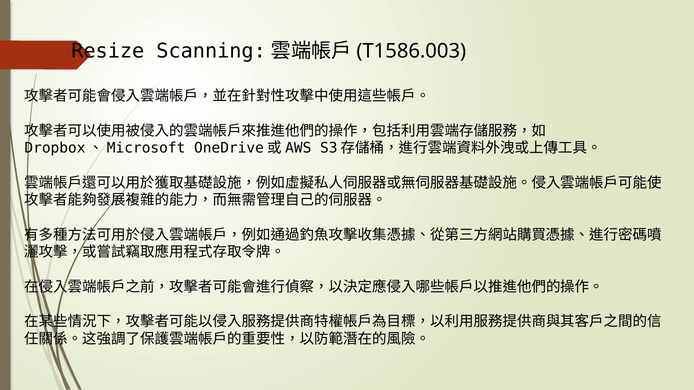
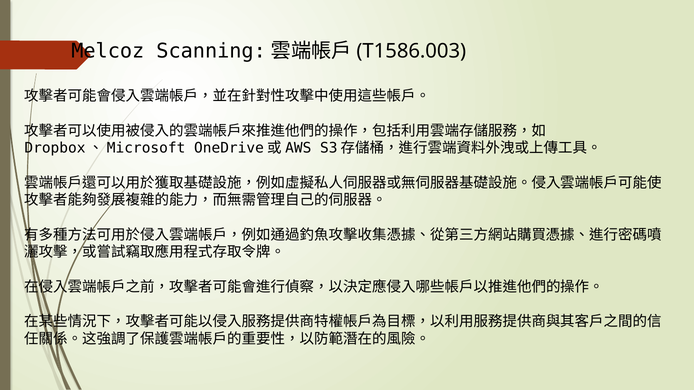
Resize: Resize -> Melcoz (108, 51)
